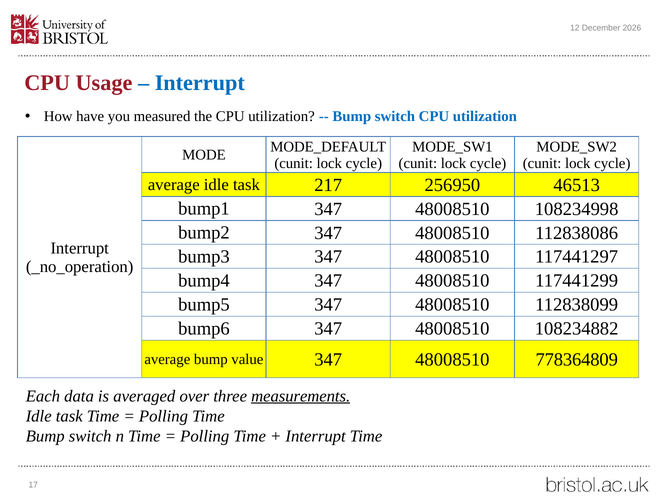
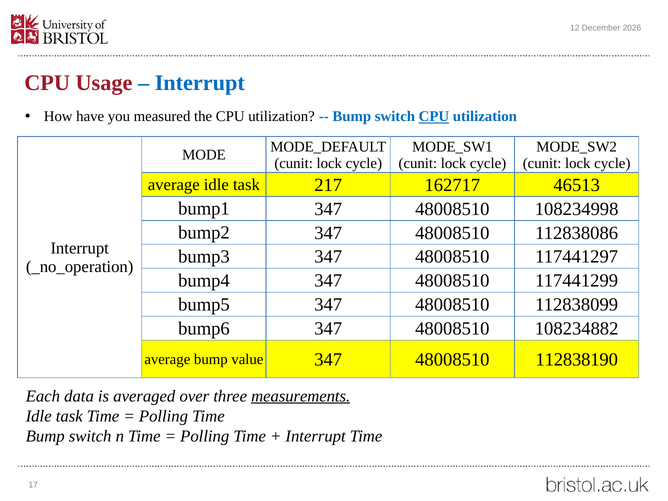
CPU underline: none -> present (434, 116)
256950: 256950 -> 162717 (452, 185)
778364809: 778364809 -> 112838190 (577, 359)
